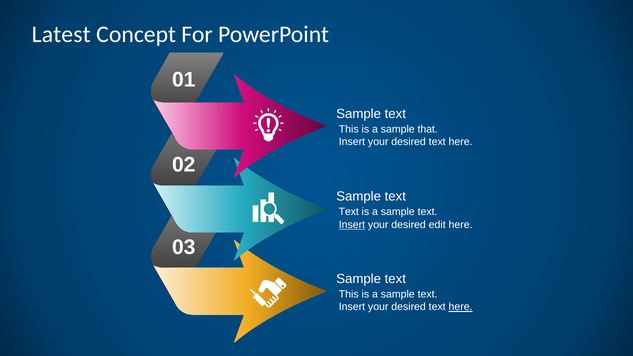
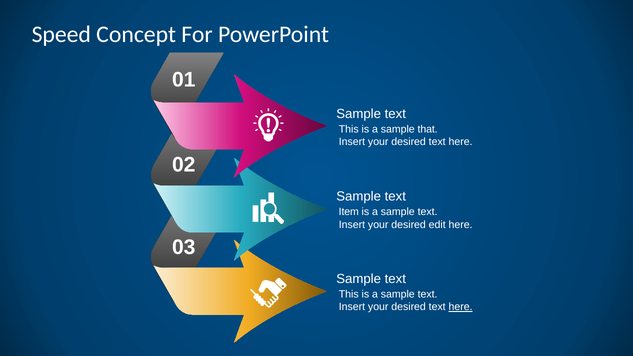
Latest: Latest -> Speed (61, 34)
Text: Text -> Item (349, 212)
Insert underline: present -> none (352, 225)
